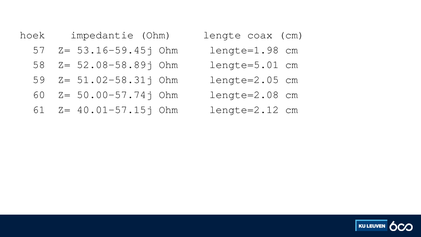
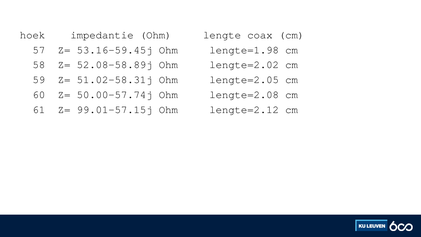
lengte=5.01: lengte=5.01 -> lengte=2.02 (244, 65)
40.01-57.15j: 40.01-57.15j -> 99.01-57.15j (115, 110)
